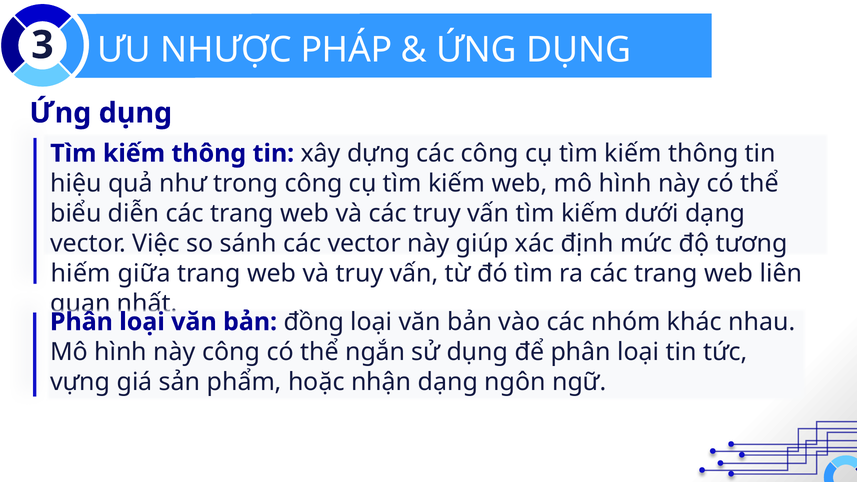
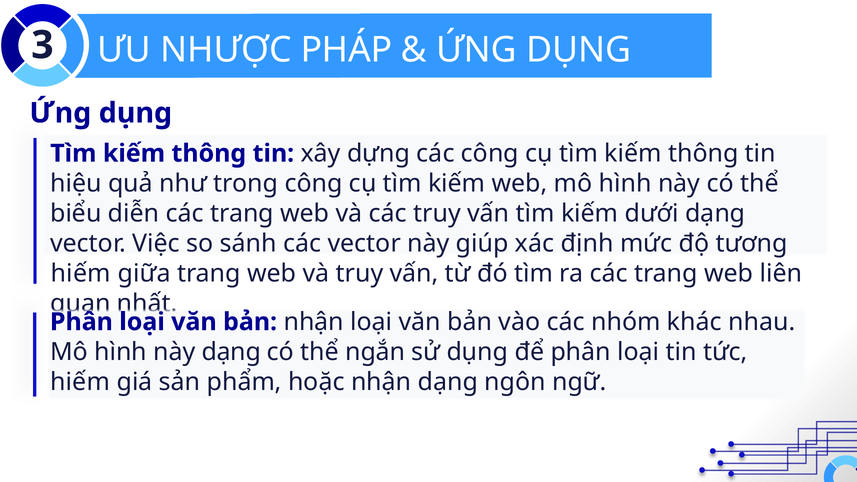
bản đồng: đồng -> nhận (314, 322)
này công: công -> dạng (231, 352)
vựng: vựng -> hiếm (80, 382)
